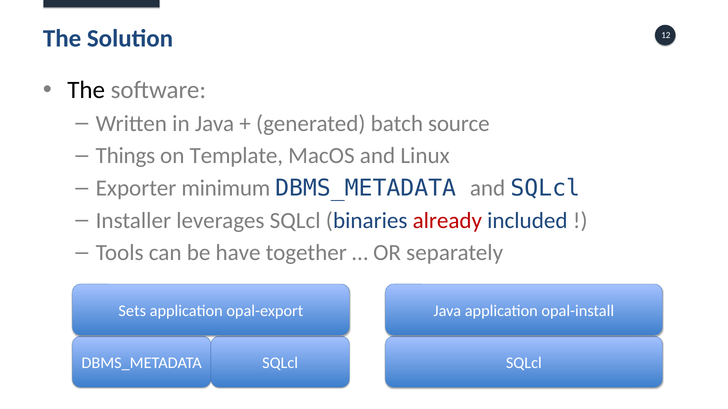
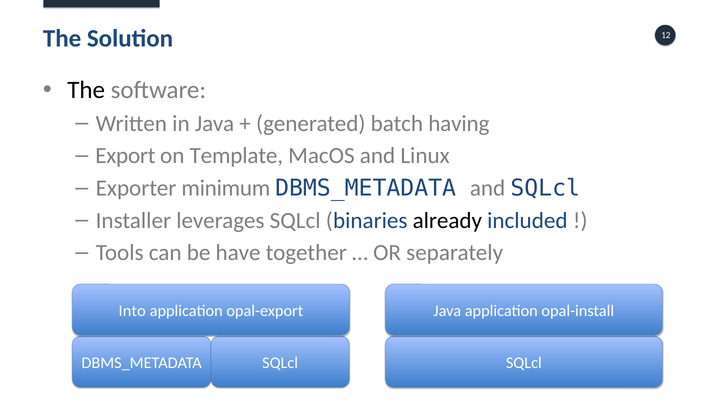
source: source -> having (459, 124)
Things: Things -> Export (125, 156)
already colour: red -> black (447, 221)
Sets: Sets -> Into (132, 311)
